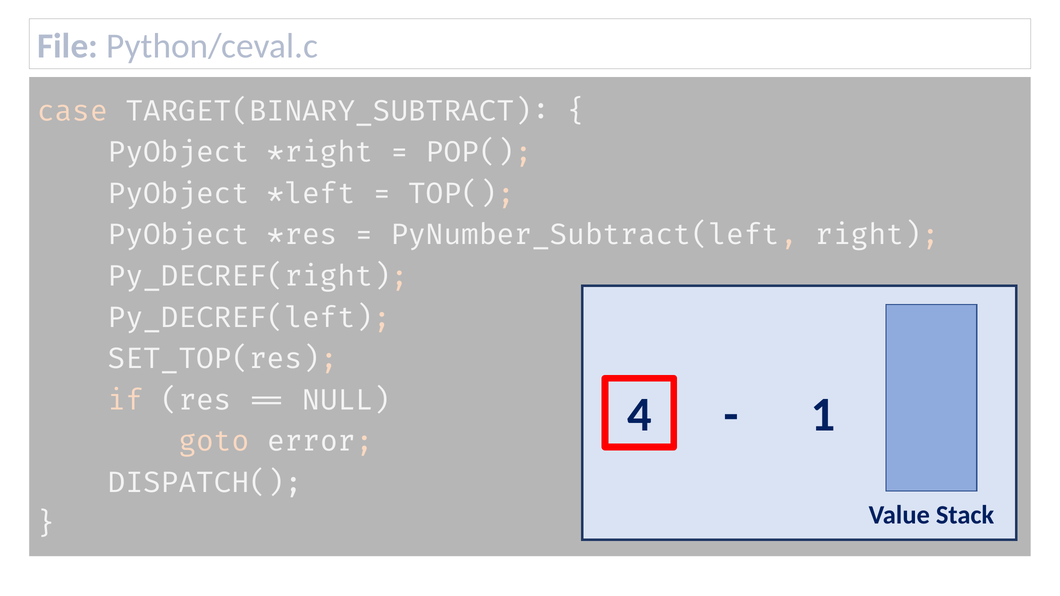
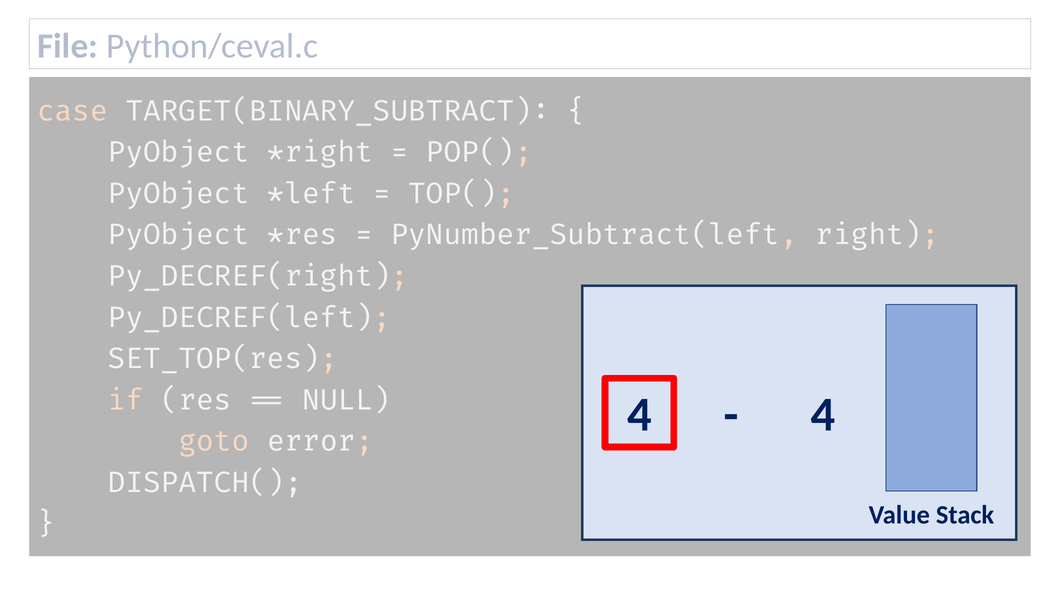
1: 1 -> 4 (823, 415)
